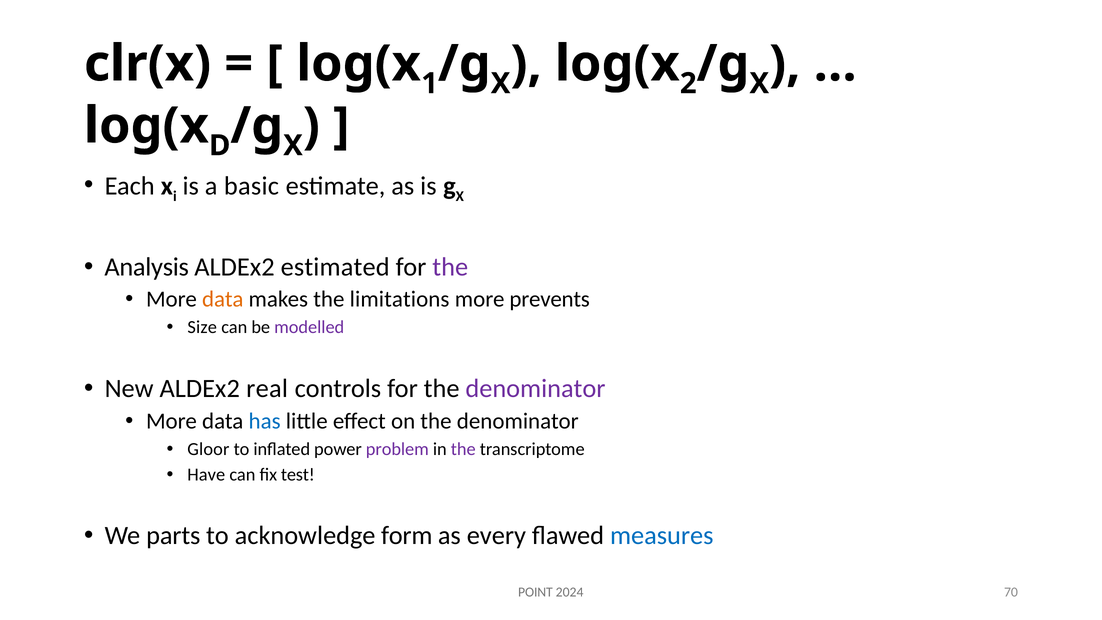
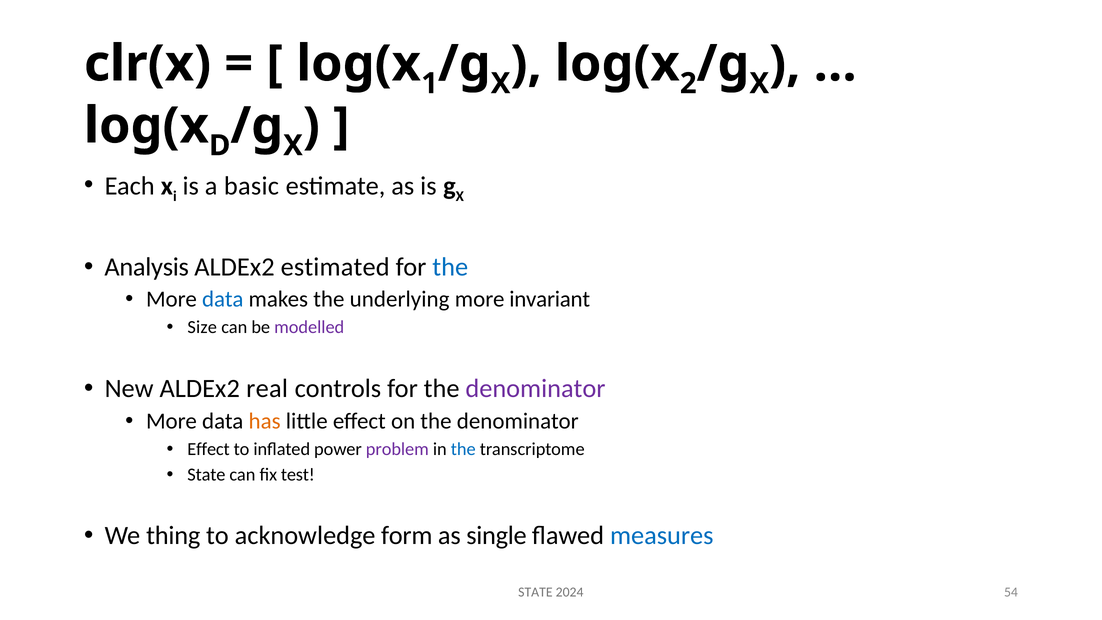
the colour: purple -> blue (450, 267)
data colour: orange -> blue (223, 299)
limitations: limitations -> underlying (400, 299)
prevents: prevents -> invariant (550, 299)
has colour: blue -> orange (265, 421)
Gloor: Gloor -> Effect (209, 449)
the colour: purple -> blue (463, 449)
Have: Have -> State (206, 474)
parts: parts -> thing (173, 536)
every: every -> single (497, 536)
POINT: POINT -> STATE (535, 592)
70: 70 -> 54 (1011, 592)
